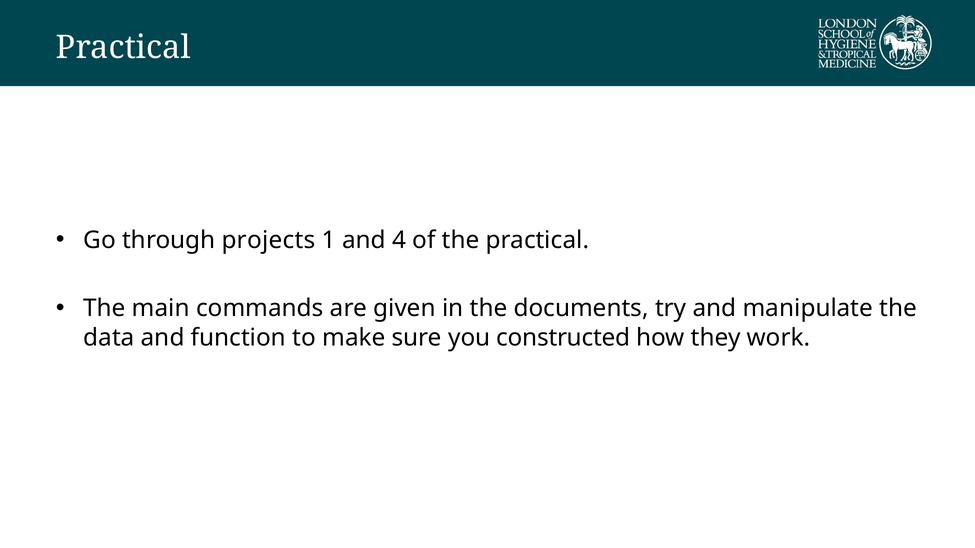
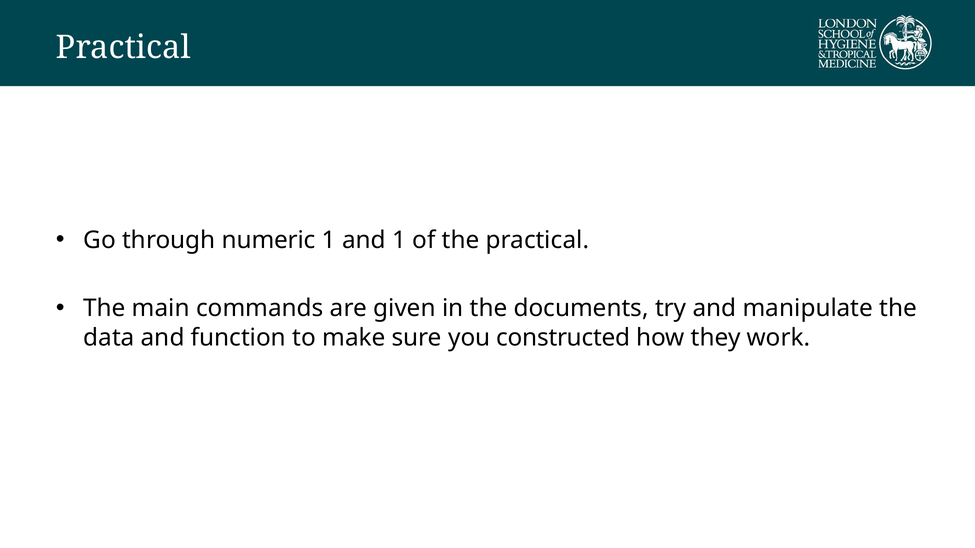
projects: projects -> numeric (269, 240)
and 4: 4 -> 1 (399, 240)
